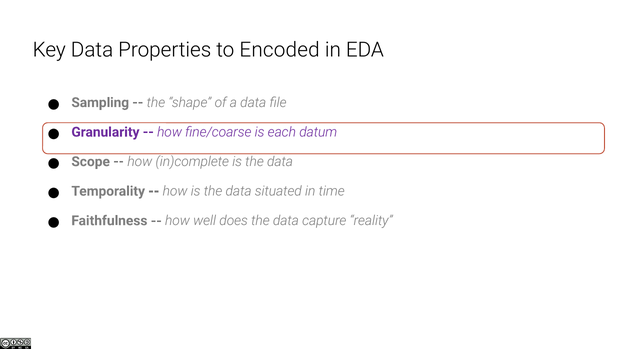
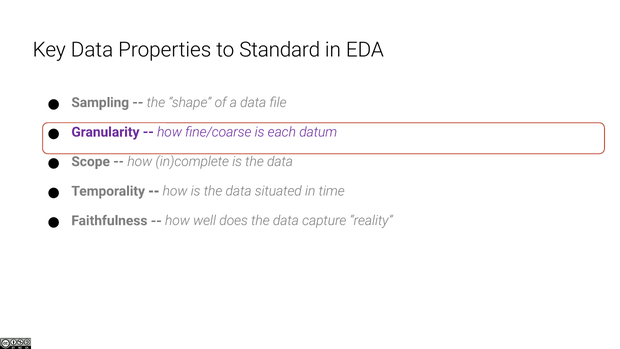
Encoded: Encoded -> Standard (280, 50)
